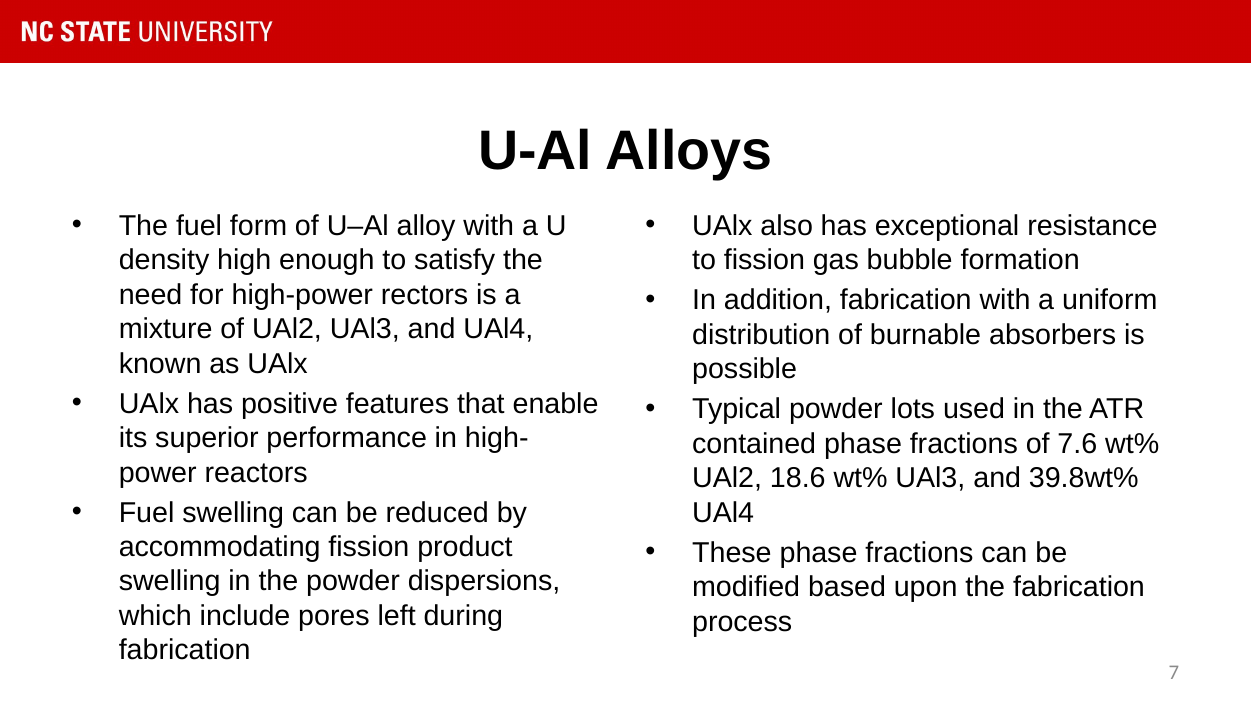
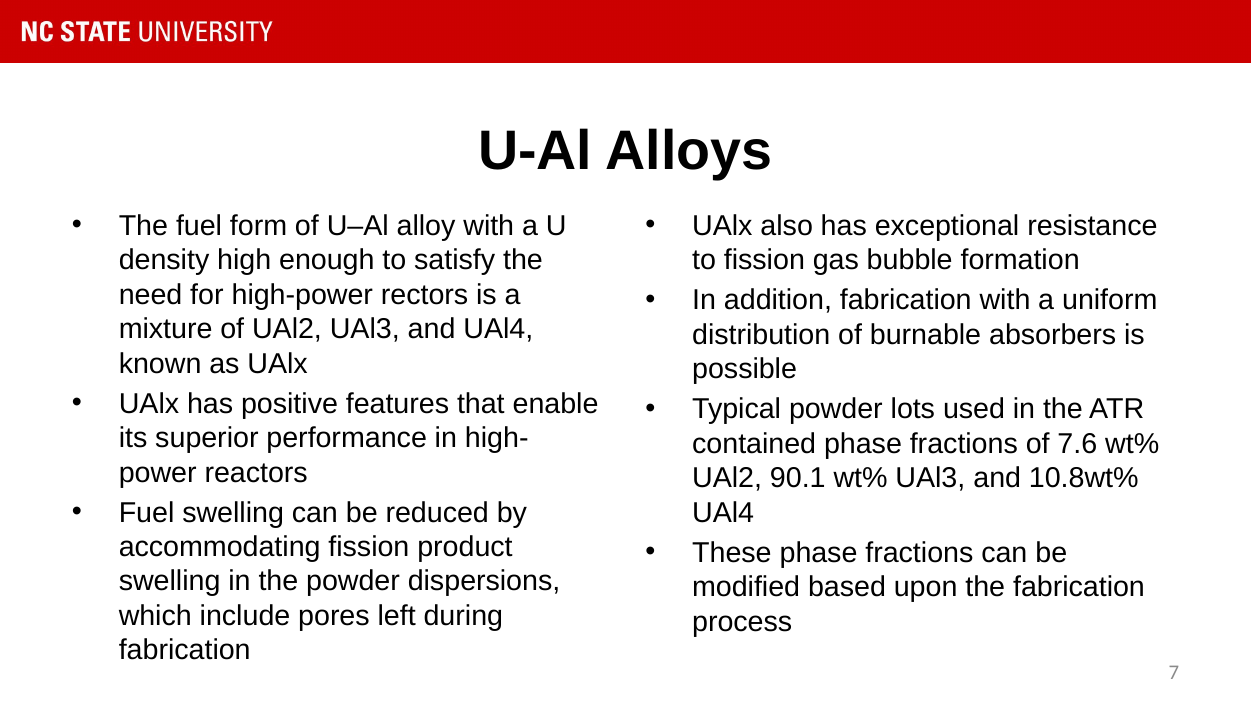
18.6: 18.6 -> 90.1 (798, 478)
39.8wt%: 39.8wt% -> 10.8wt% (1084, 478)
